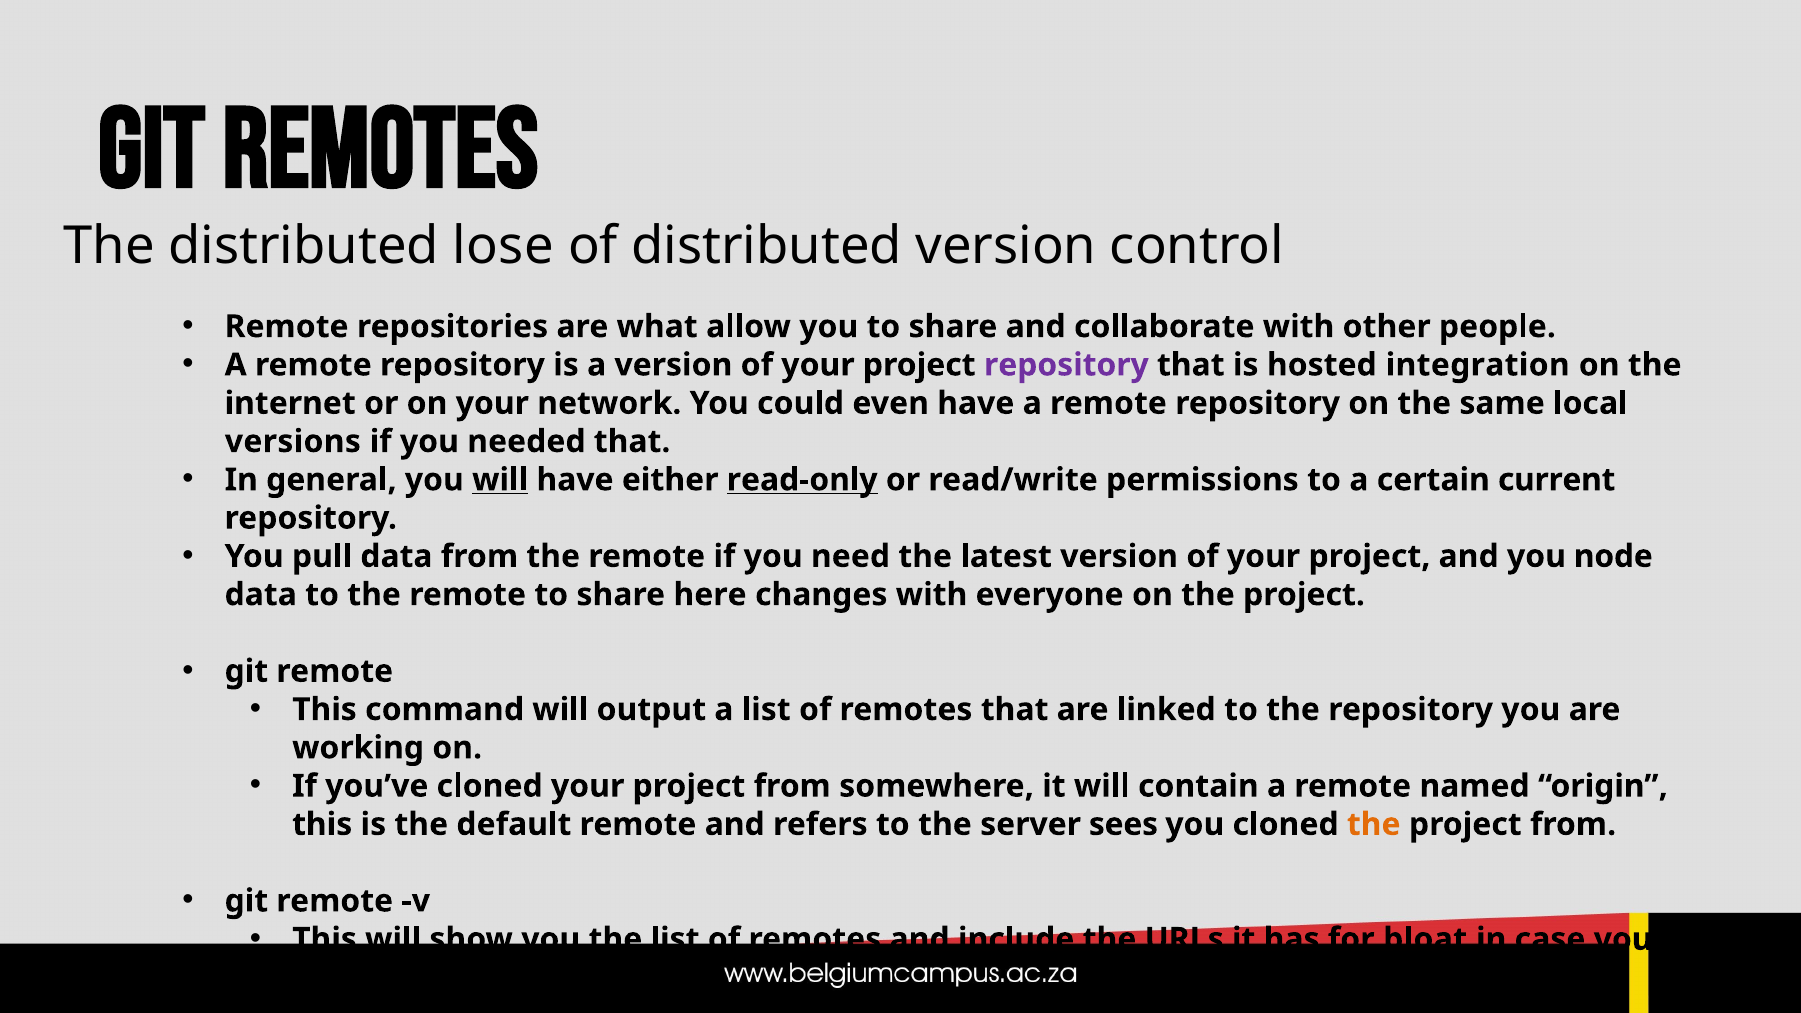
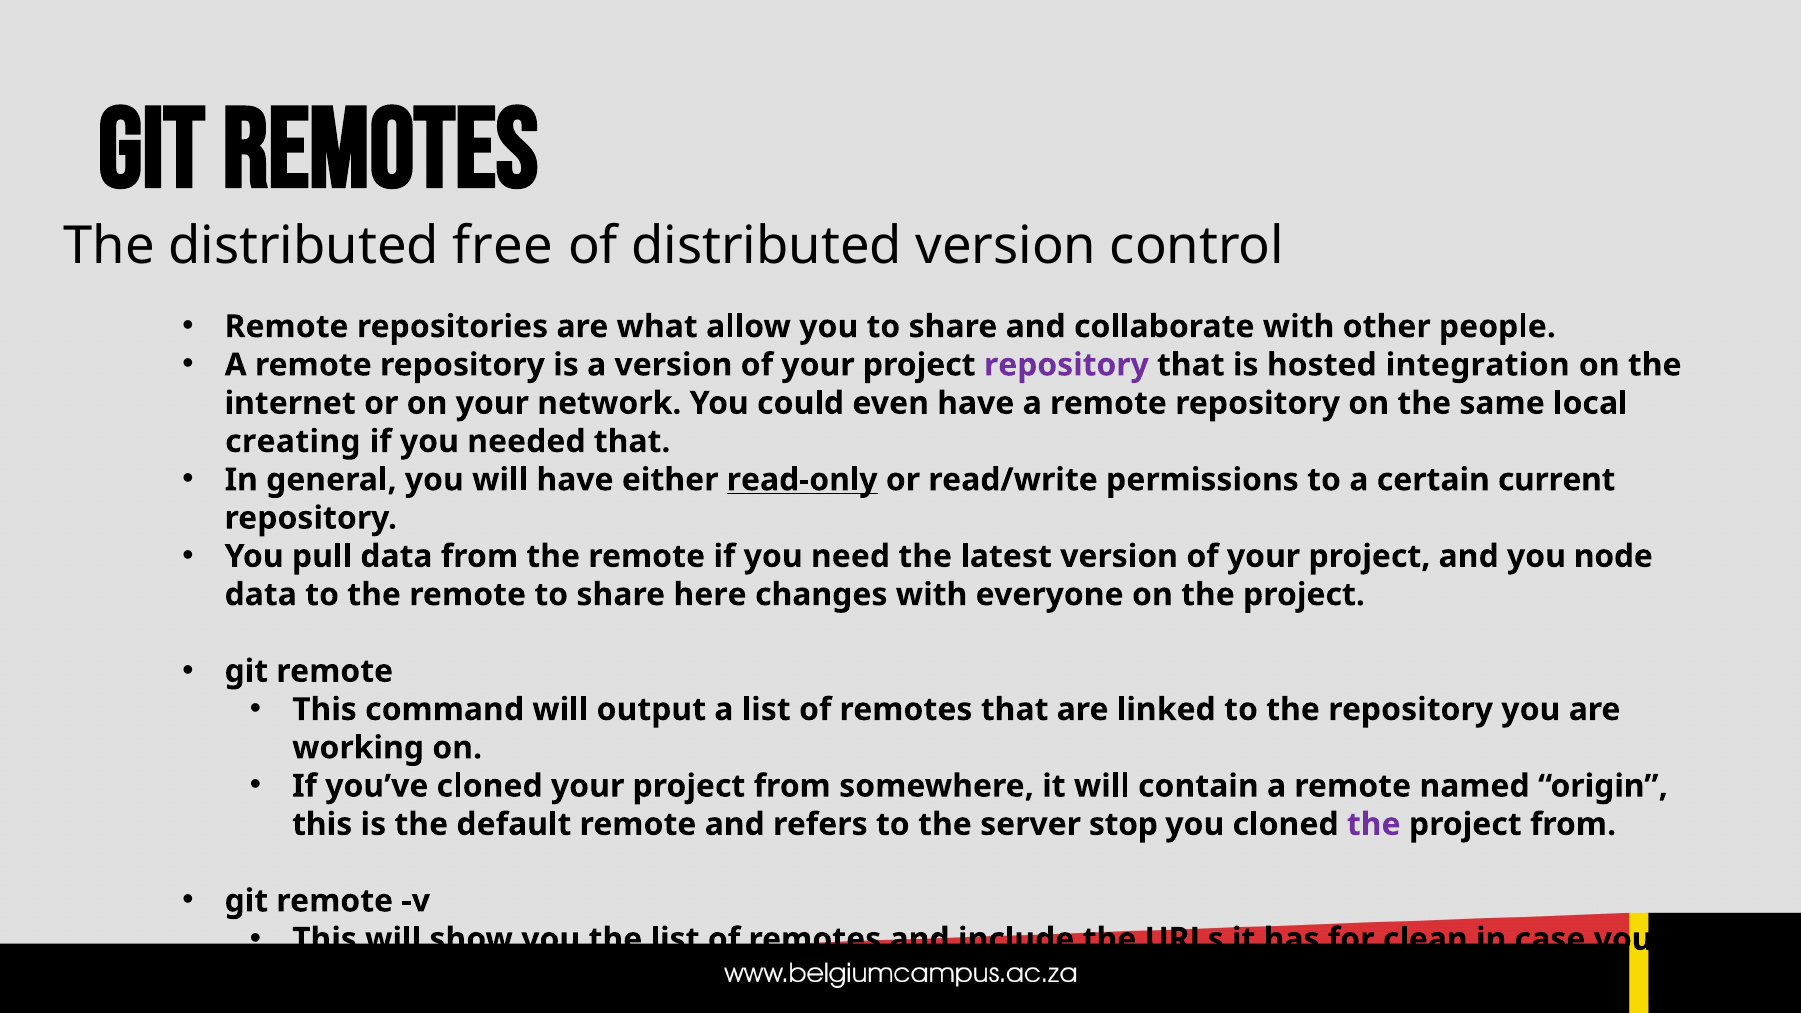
lose: lose -> free (503, 247)
versions: versions -> creating (293, 442)
will underline: present -> none (500, 480)
sees: sees -> stop (1123, 824)
the colour: orange -> purple (1374, 824)
bloat: bloat -> clean (1425, 939)
